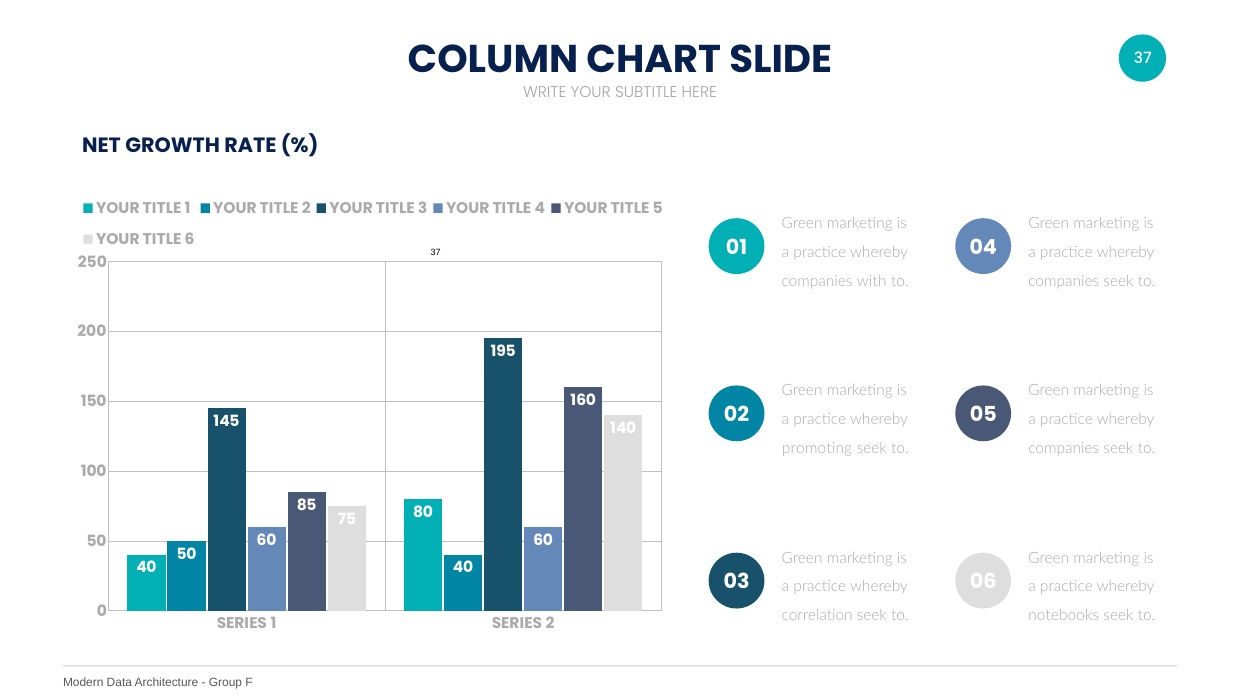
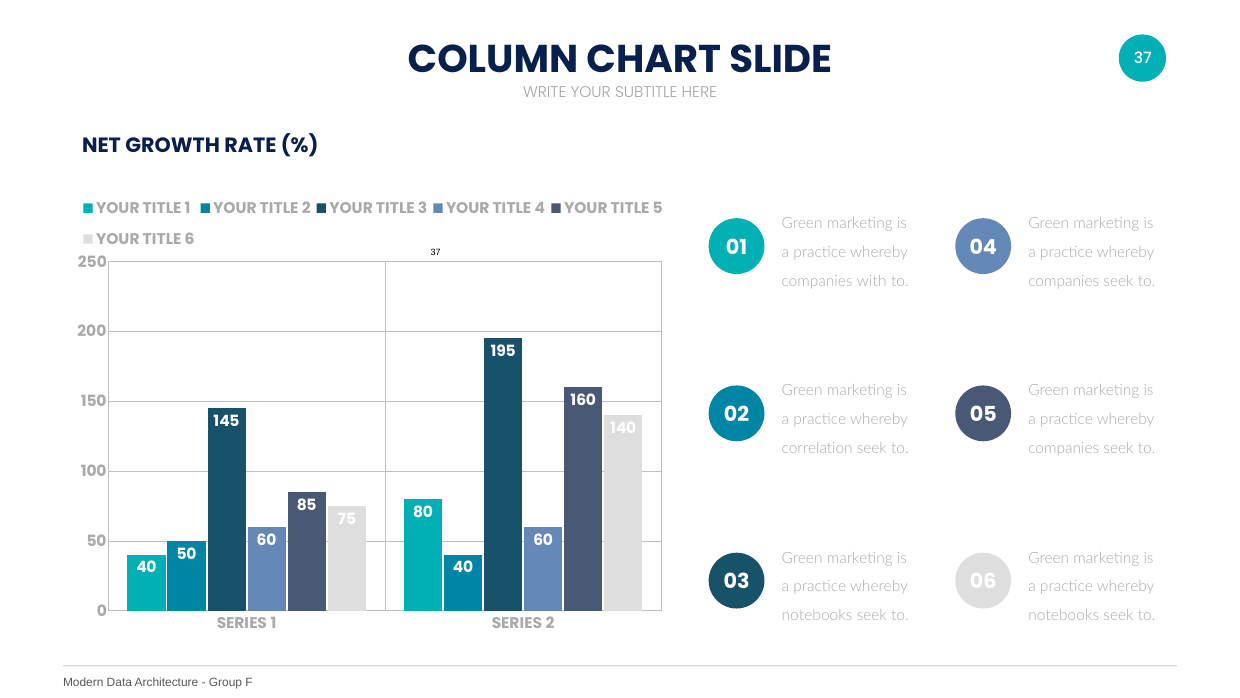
promoting: promoting -> correlation (817, 448)
correlation: correlation -> notebooks (817, 615)
